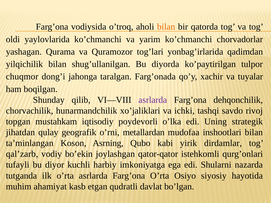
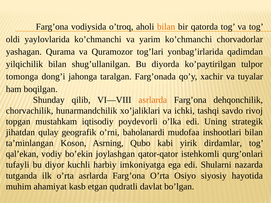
chuqmor: chuqmor -> tomonga (22, 77)
asrlarda colour: purple -> orange (153, 100)
metallardan: metallardan -> baholanardi (144, 132)
qal’zarb: qal’zarb -> qal’ekan (22, 154)
